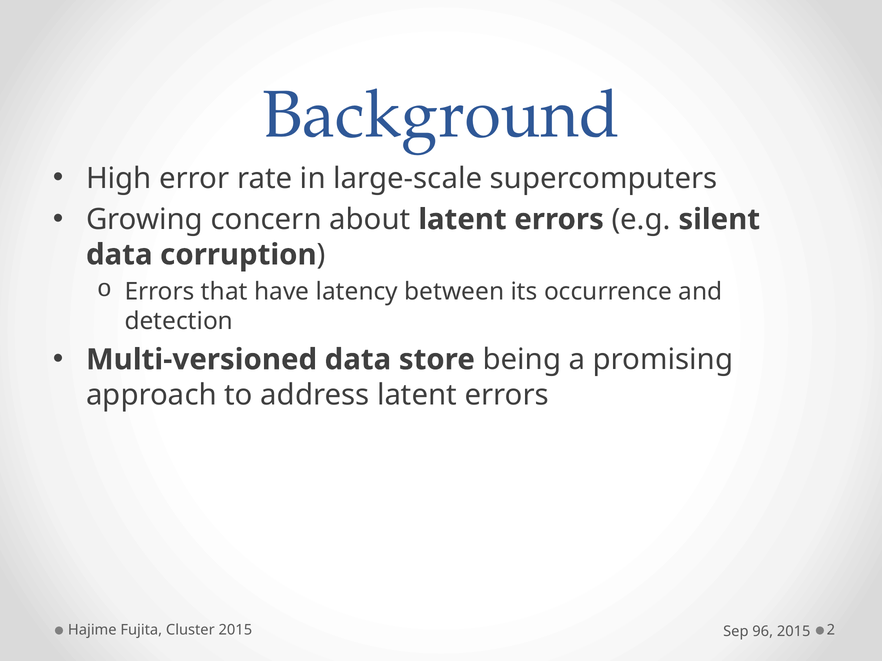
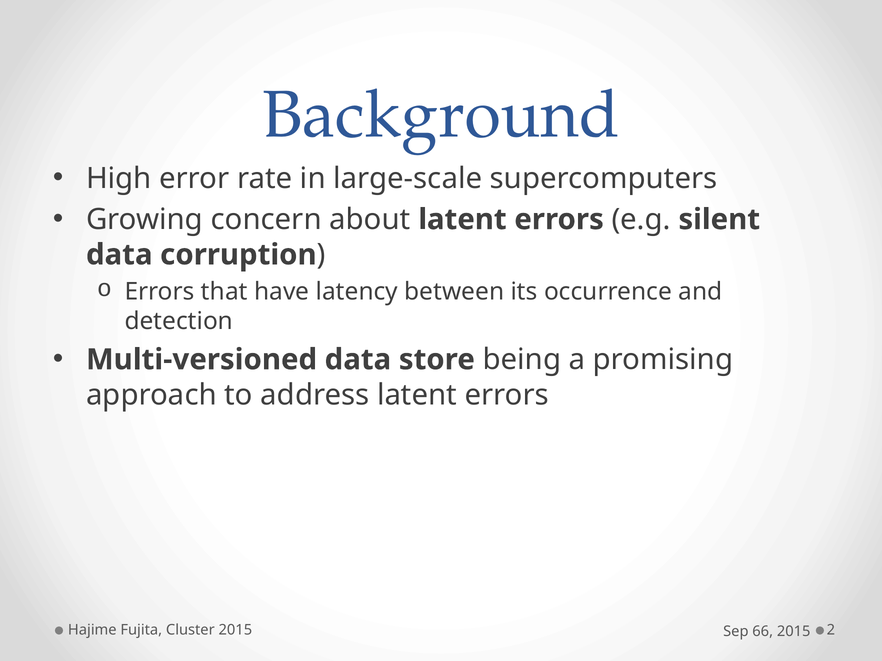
96: 96 -> 66 (763, 632)
